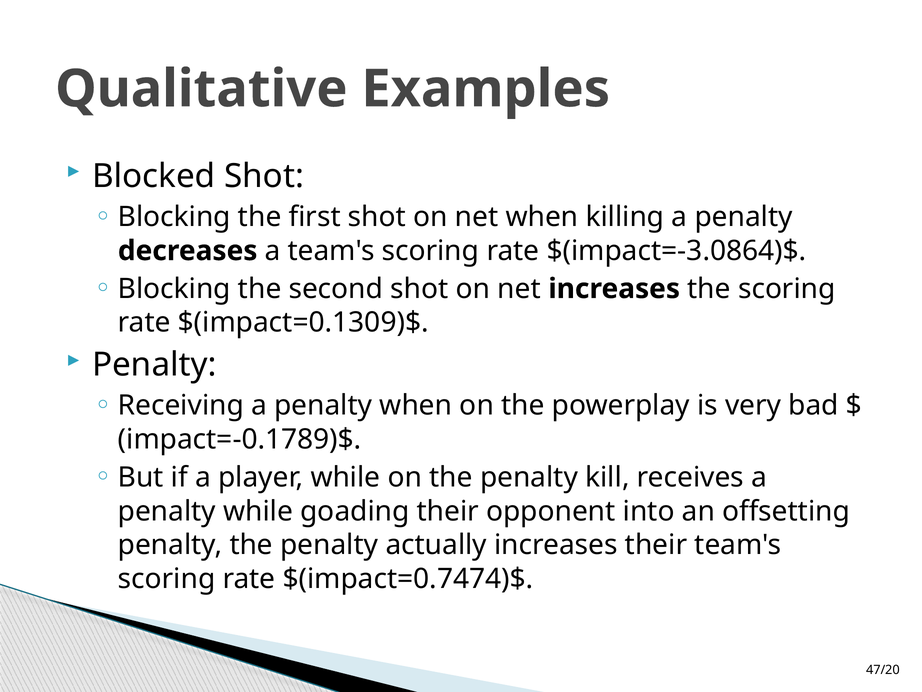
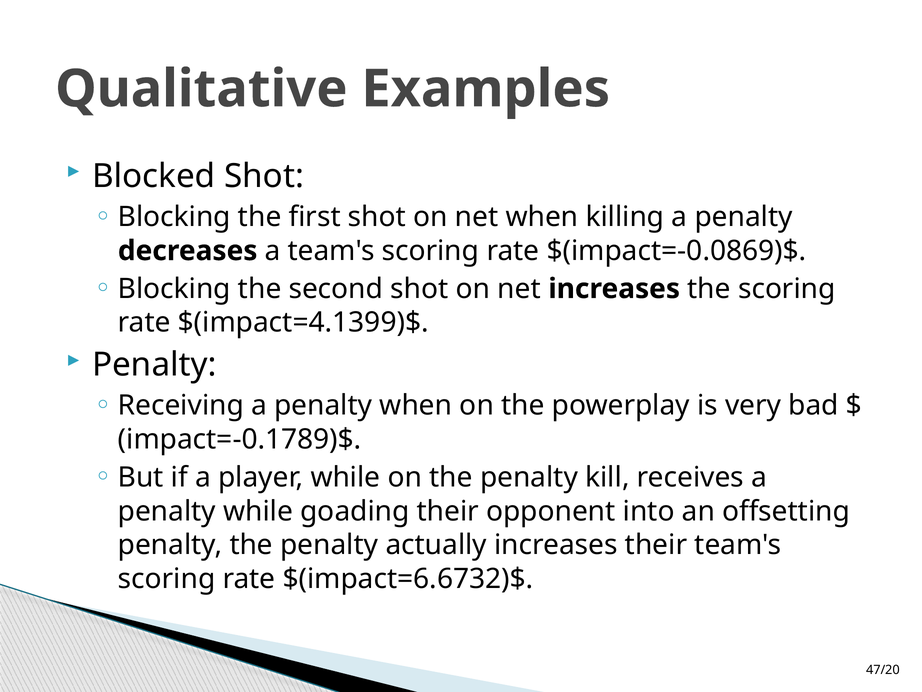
$(impact=-3.0864)$: $(impact=-3.0864)$ -> $(impact=-0.0869)$ (677, 251)
$(impact=0.1309)$: $(impact=0.1309)$ -> $(impact=4.1399)$ (303, 322)
$(impact=0.7474)$: $(impact=0.7474)$ -> $(impact=6.6732)$ (408, 578)
